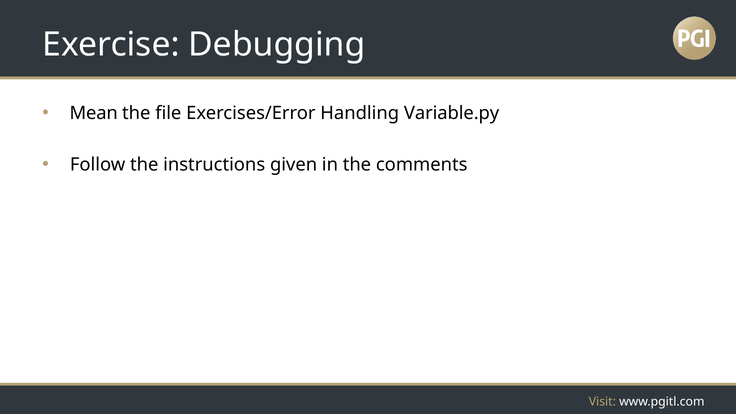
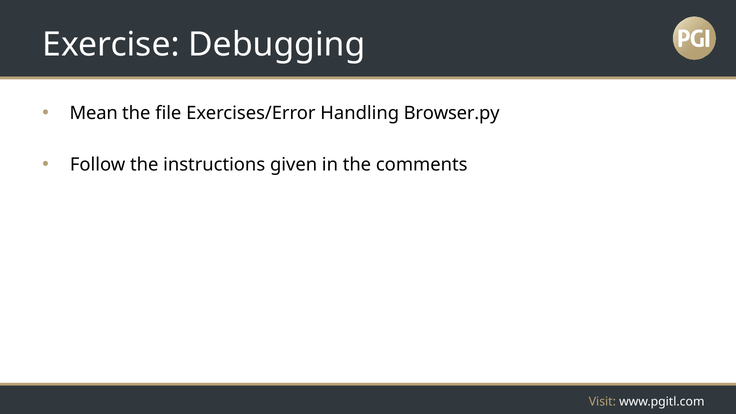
Variable.py: Variable.py -> Browser.py (452, 113)
